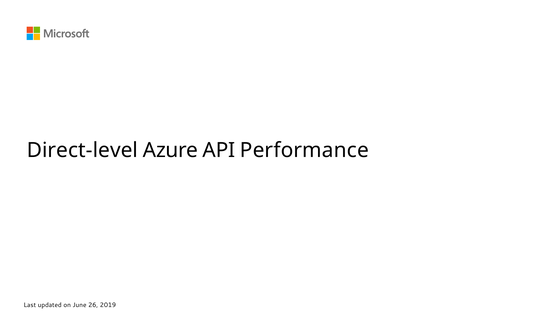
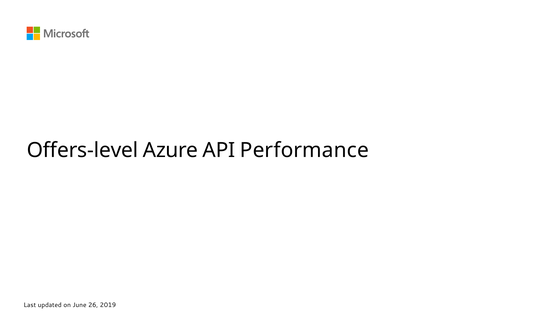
Direct-level: Direct-level -> Offers-level (82, 150)
